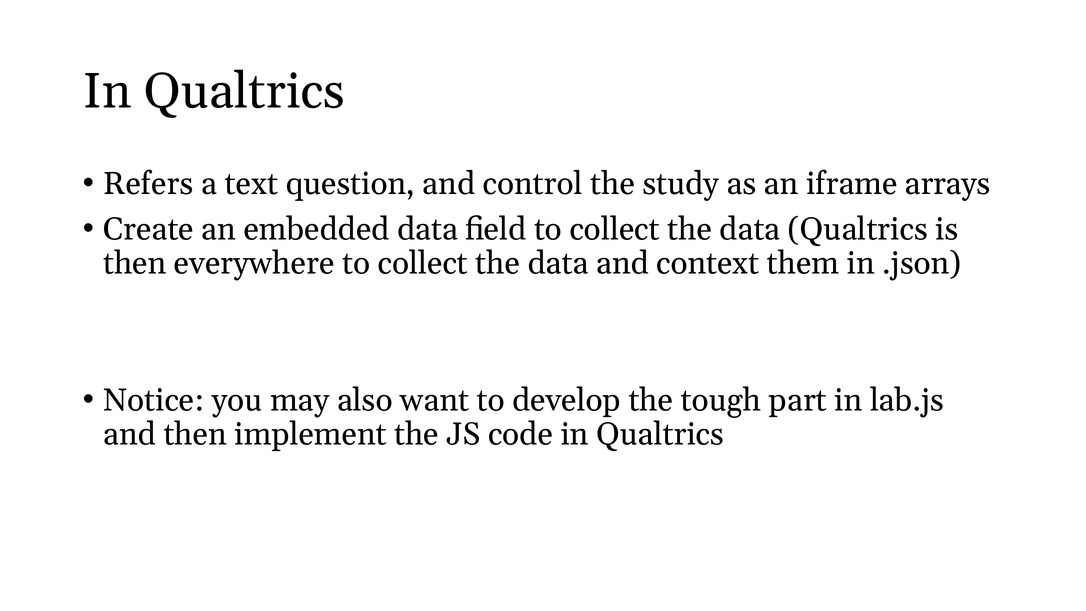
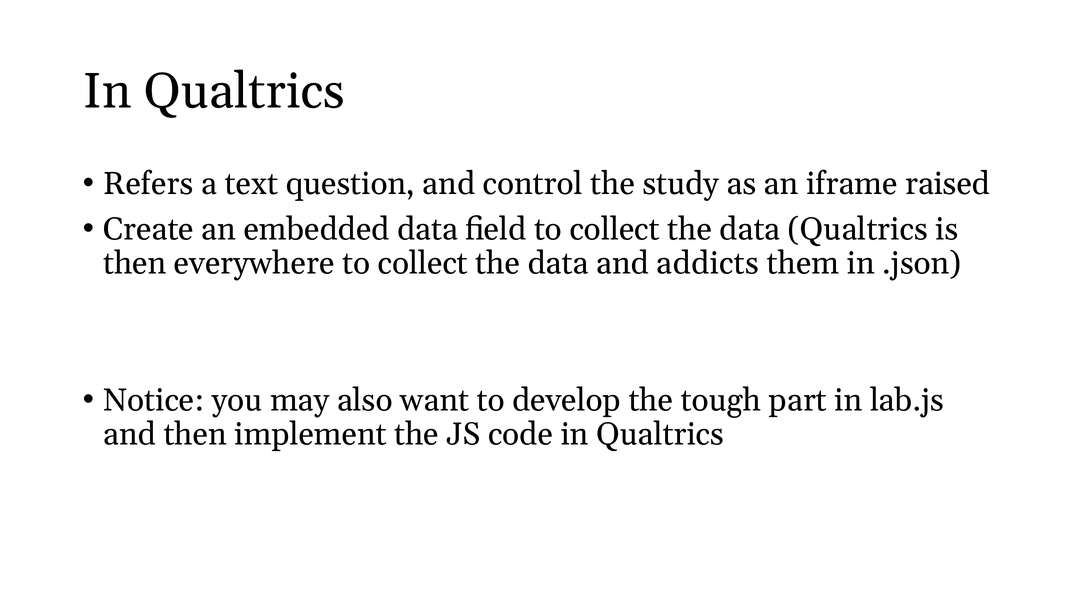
arrays: arrays -> raised (948, 184)
context: context -> addicts (708, 263)
